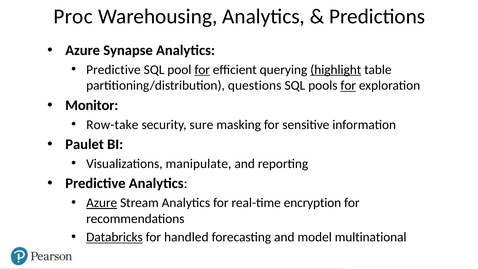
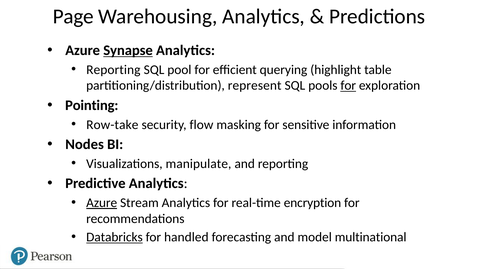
Proc: Proc -> Page (73, 17)
Synapse underline: none -> present (128, 50)
Predictive: Predictive -> Reporting (113, 70)
for underline: present -> none (202, 70)
highlight underline: present -> none (336, 70)
questions: questions -> represent (255, 86)
Monitor: Monitor -> Pointing (92, 105)
sure: sure -> flow (201, 125)
Paulet: Paulet -> Nodes (85, 144)
